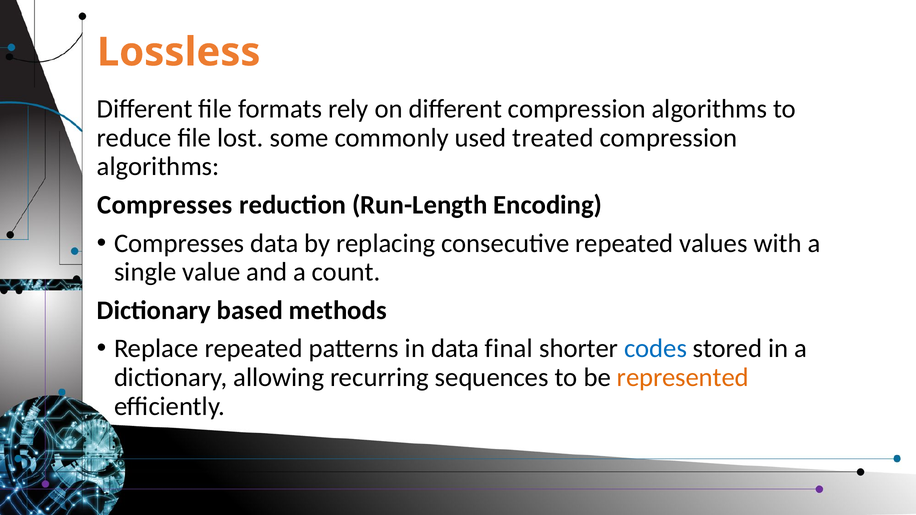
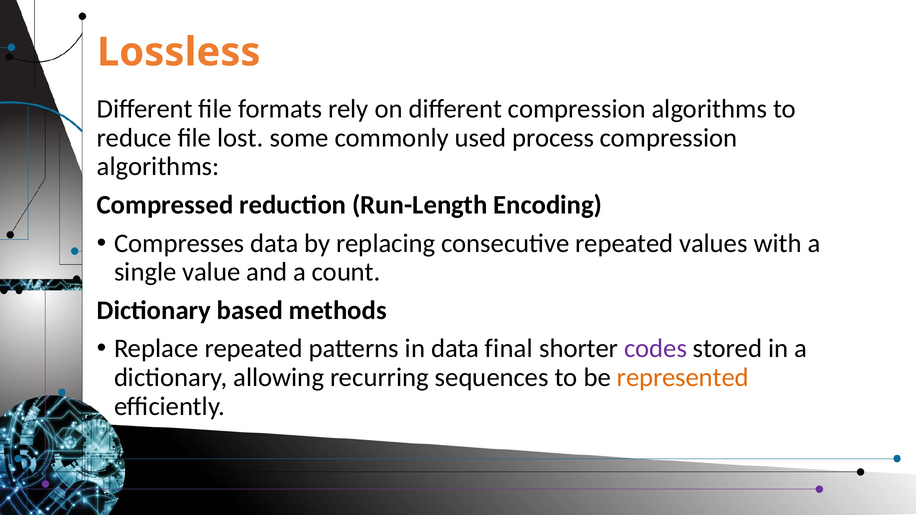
treated: treated -> process (553, 138)
Compresses: Compresses -> Compressed (165, 205)
codes colour: blue -> purple (656, 349)
